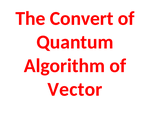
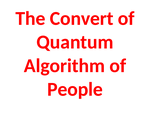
Vector: Vector -> People (75, 89)
